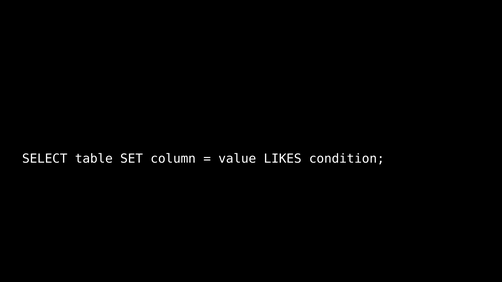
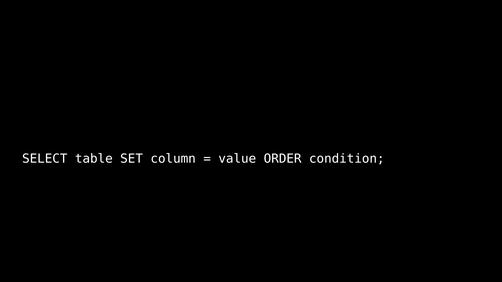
LIKES: LIKES -> ORDER (283, 159)
